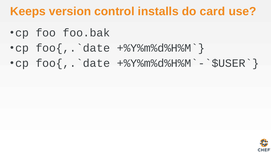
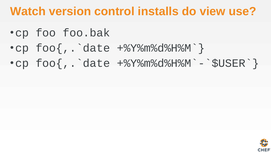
Keeps: Keeps -> Watch (28, 11)
card: card -> view (213, 11)
